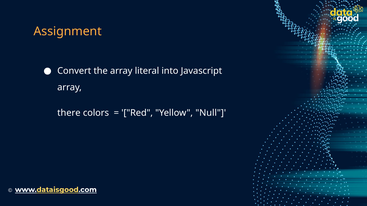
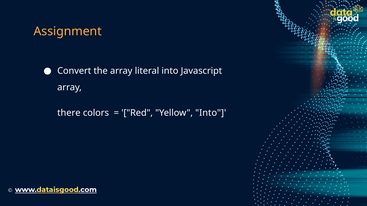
Yellow Null: Null -> Into (211, 113)
